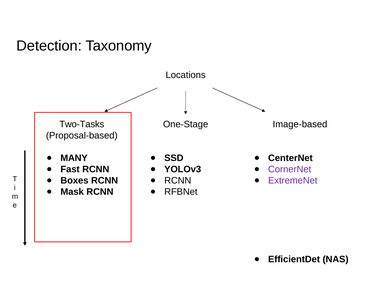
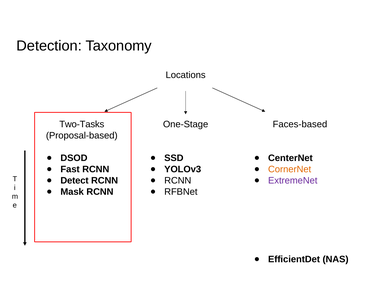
Image-based: Image-based -> Faces-based (300, 124)
MANY: MANY -> DSOD (74, 158)
CornerNet colour: purple -> orange (290, 169)
Boxes: Boxes -> Detect (75, 180)
